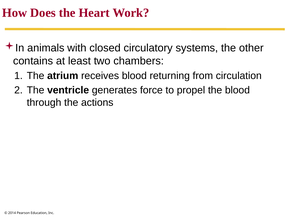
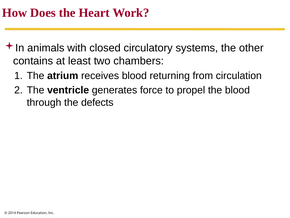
actions: actions -> defects (97, 102)
